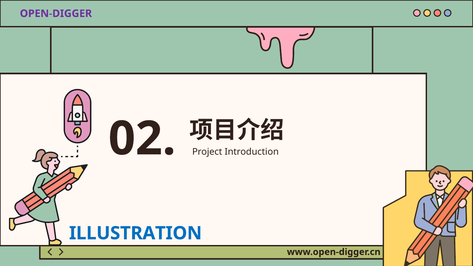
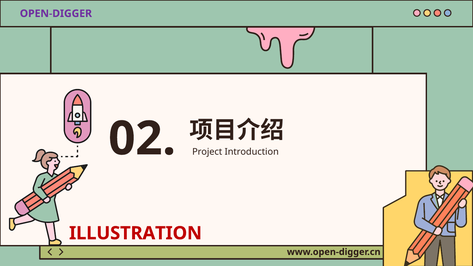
ILLUSTRATION colour: blue -> red (136, 233)
